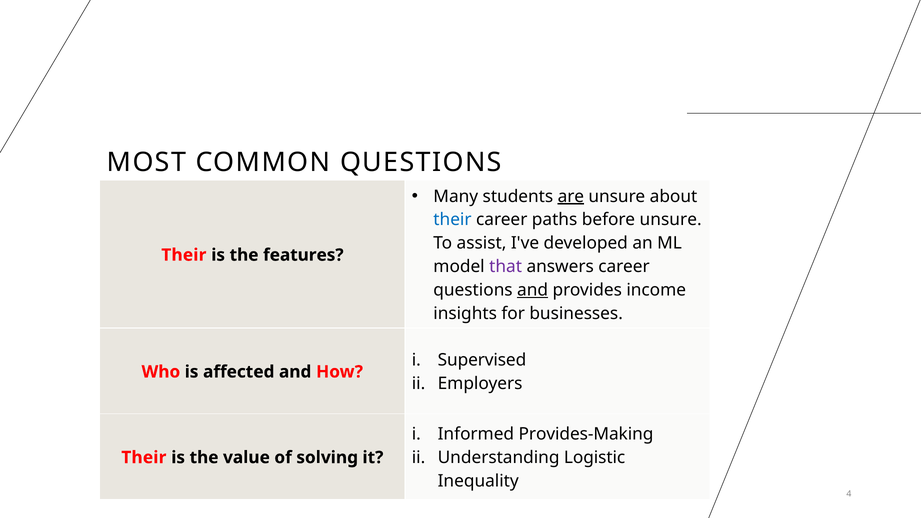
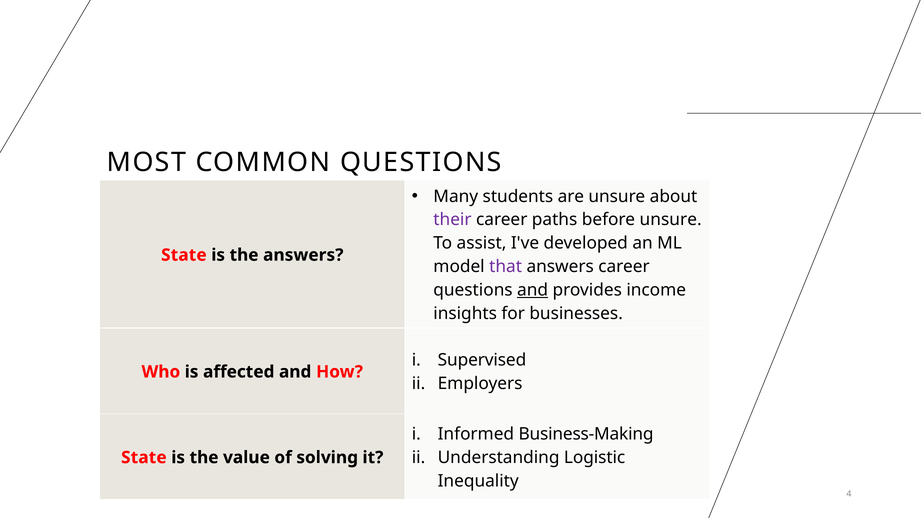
are underline: present -> none (571, 196)
their colour: blue -> purple (452, 220)
Their: Their -> State (184, 255)
the features: features -> answers (303, 255)
Provides-Making: Provides-Making -> Business-Making (586, 434)
Their: Their -> State (144, 458)
